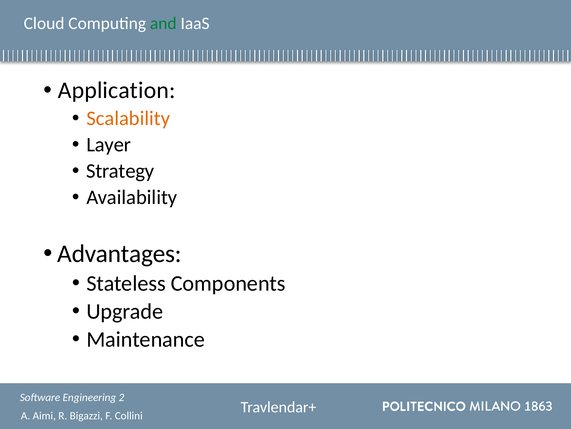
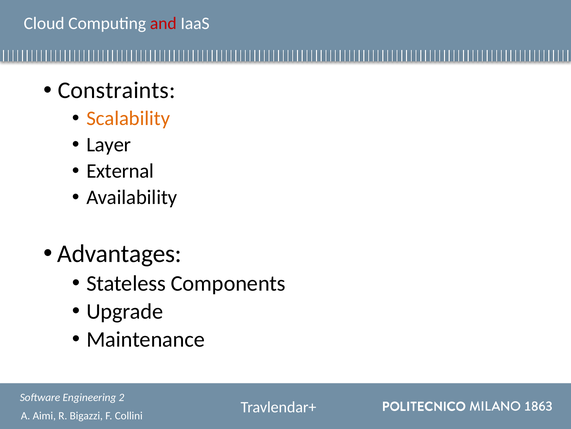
and colour: green -> red (163, 23)
Application: Application -> Constraints (117, 90)
Strategy: Strategy -> External (120, 171)
